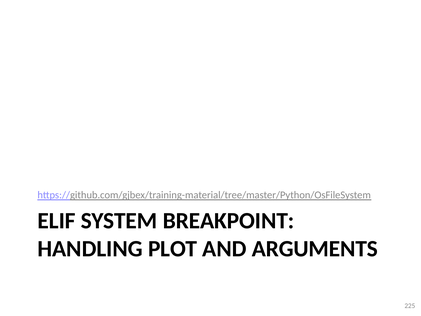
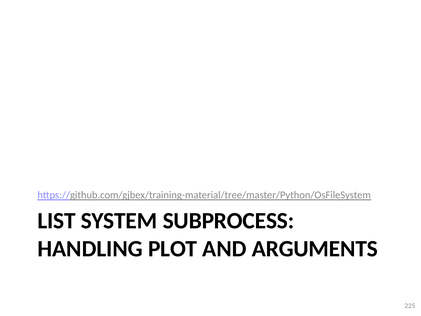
ELIF: ELIF -> LIST (57, 221)
BREAKPOINT: BREAKPOINT -> SUBPROCESS (229, 221)
